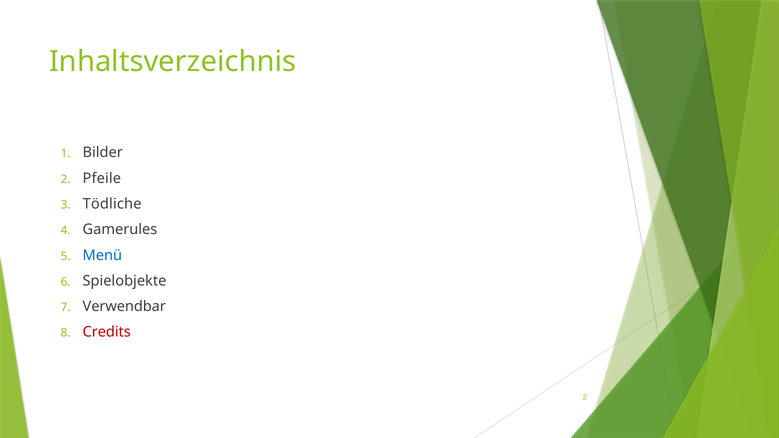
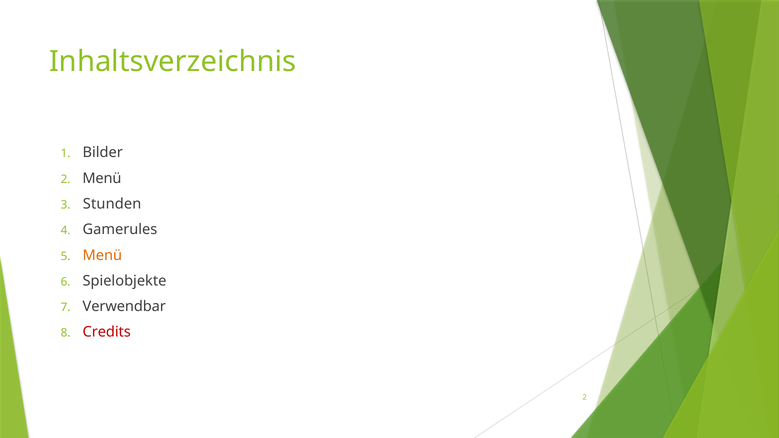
2 Pfeile: Pfeile -> Menü (102, 178)
Tödliche: Tödliche -> Stunden (112, 204)
Menü colour: blue -> orange (102, 255)
